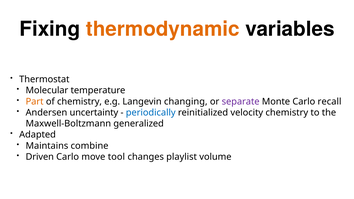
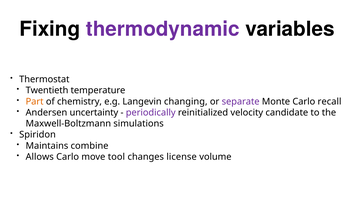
thermodynamic colour: orange -> purple (163, 29)
Molecular: Molecular -> Twentieth (47, 91)
periodically colour: blue -> purple (151, 113)
velocity chemistry: chemistry -> candidate (287, 113)
generalized: generalized -> simulations (139, 124)
Adapted: Adapted -> Spiridon (37, 135)
Driven: Driven -> Allows (40, 157)
playlist: playlist -> license (182, 157)
